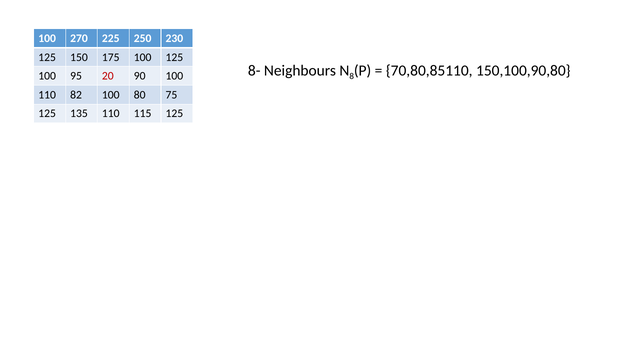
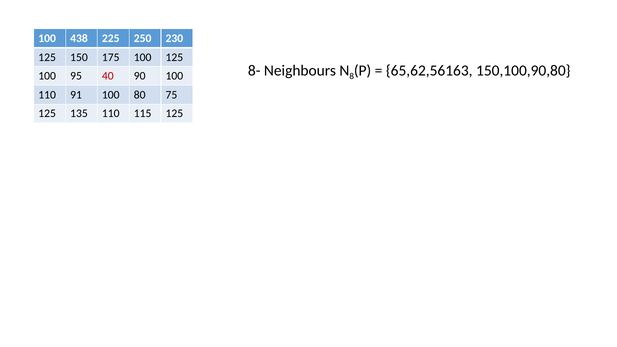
270: 270 -> 438 (79, 38)
70,80,85110: 70,80,85110 -> 65,62,56163 (429, 70)
20: 20 -> 40 (108, 76)
82: 82 -> 91 (76, 95)
